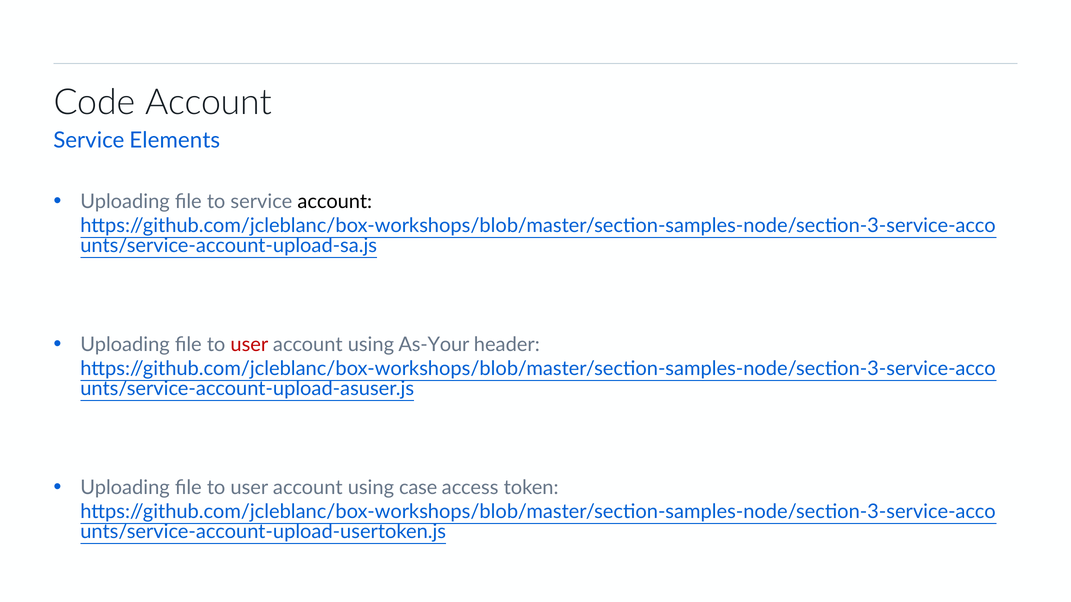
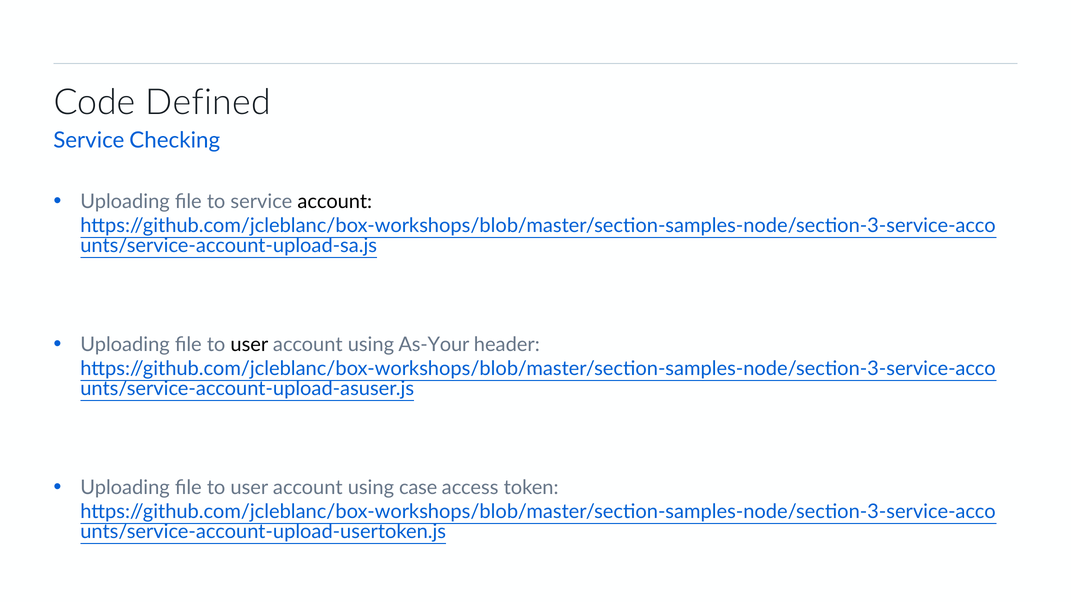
Code Account: Account -> Defined (208, 103)
Elements: Elements -> Checking (175, 140)
user colour: red -> black (249, 345)
